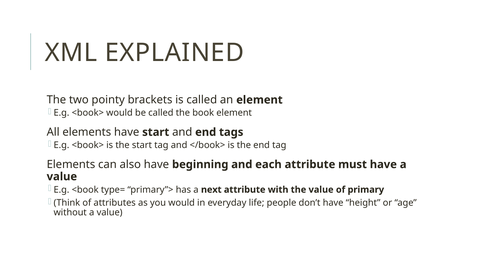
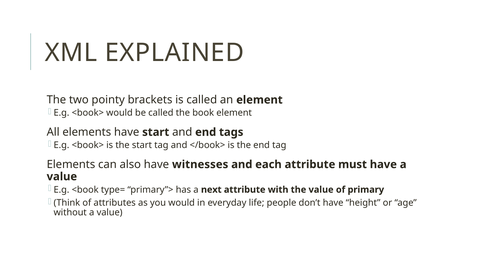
beginning: beginning -> witnesses (200, 164)
